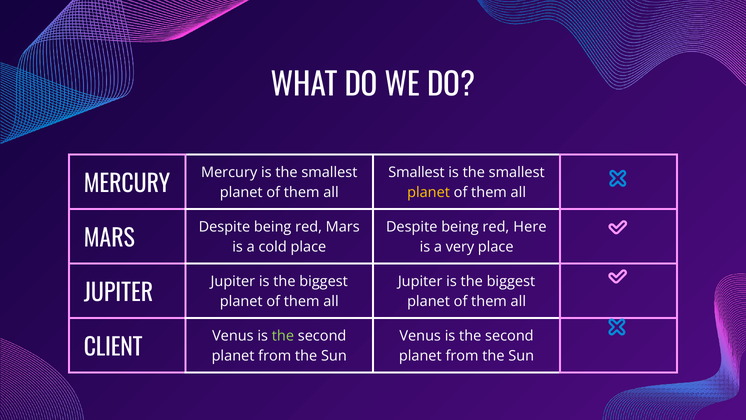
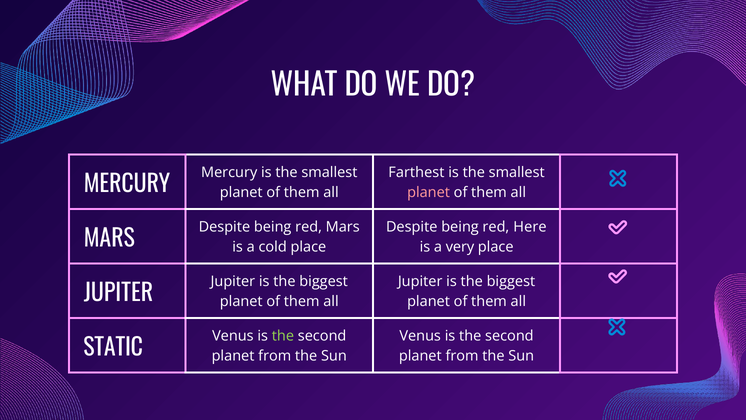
Smallest: Smallest -> Farthest (416, 172)
planet colour: yellow -> pink (429, 192)
CLIENT: CLIENT -> STATIC (113, 348)
